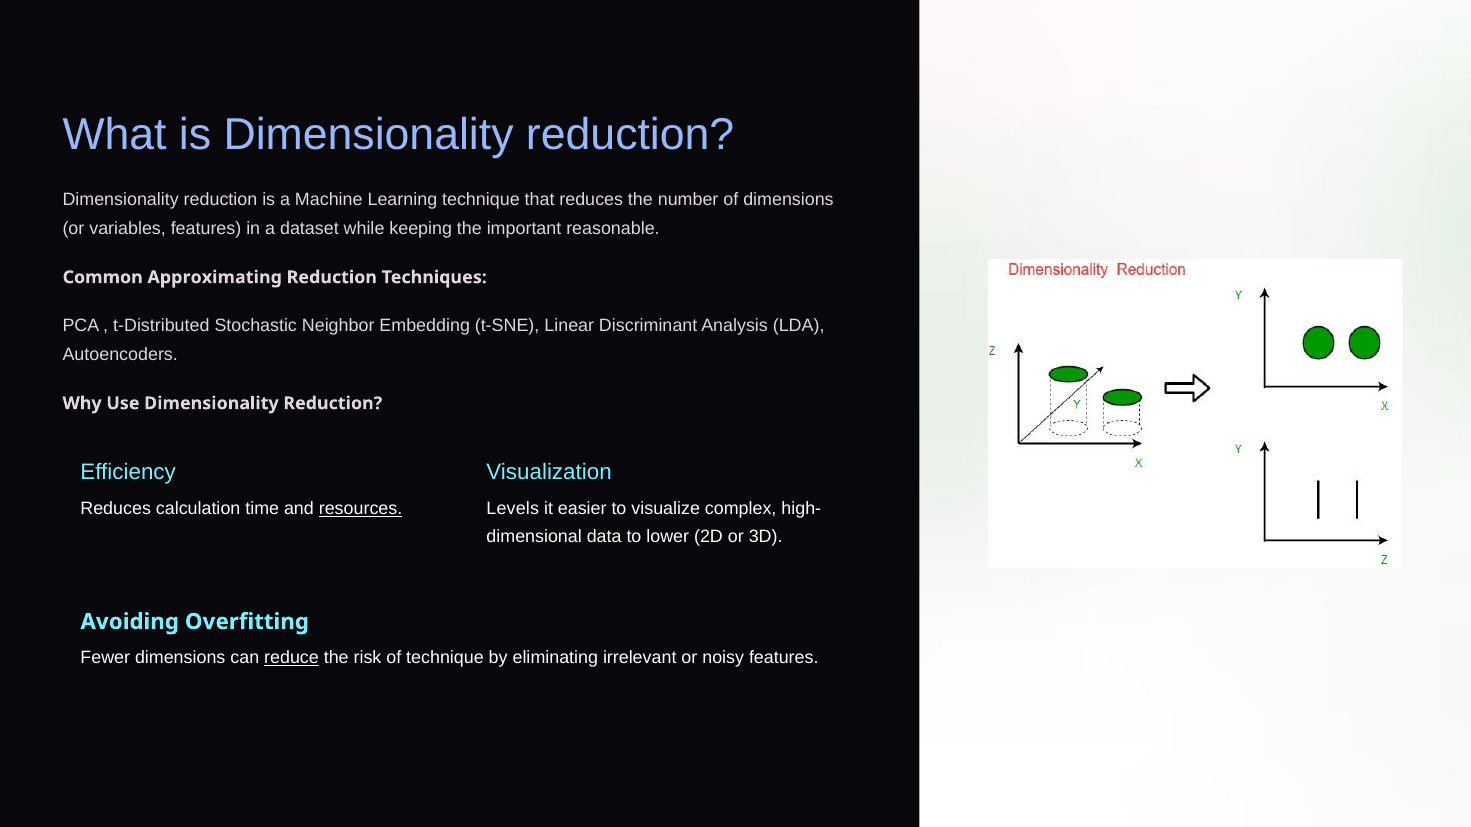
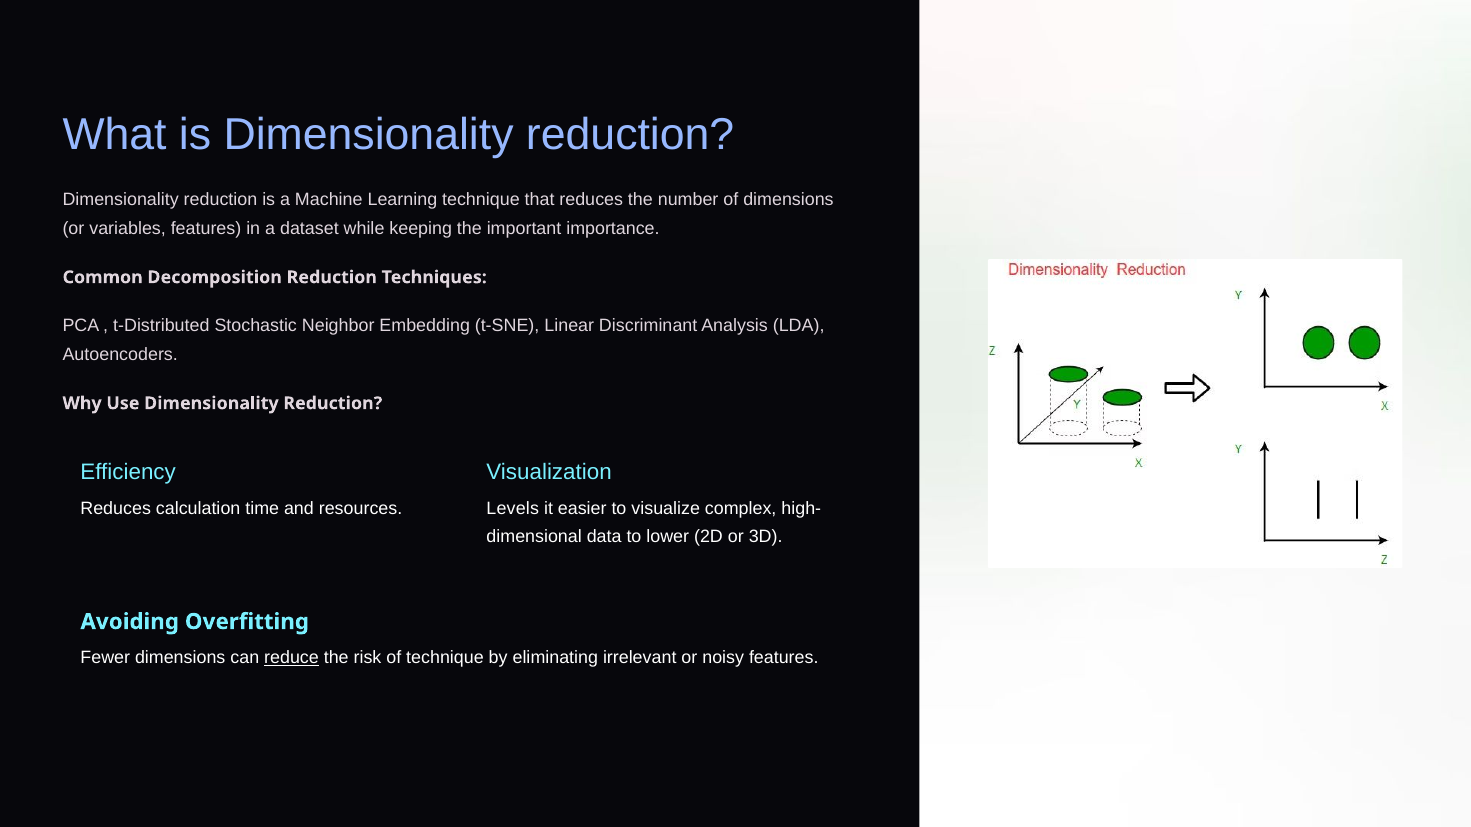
reasonable: reasonable -> importance (613, 228)
Approximating: Approximating -> Decomposition (215, 277)
resources underline: present -> none (361, 509)
